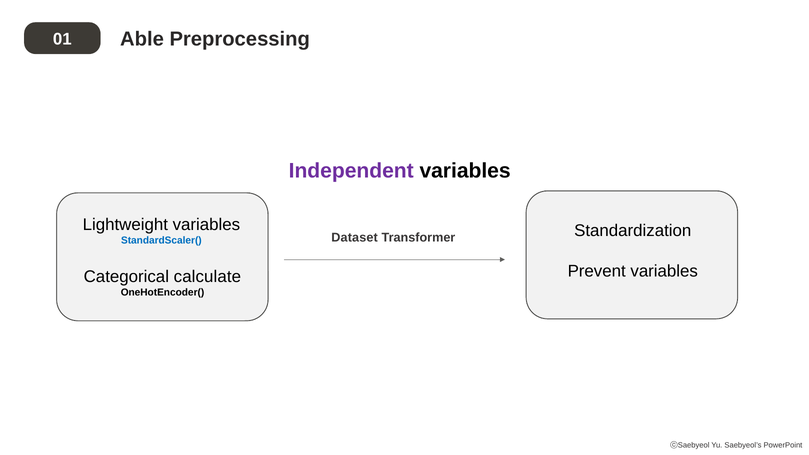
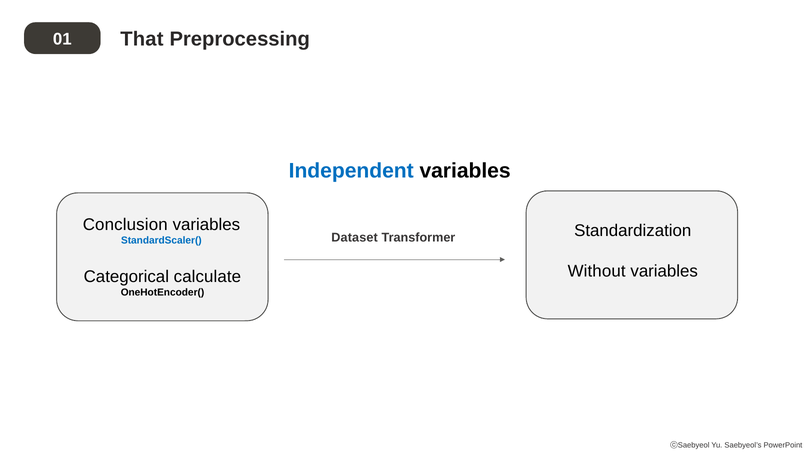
Able: Able -> That (142, 39)
Independent colour: purple -> blue (351, 171)
Lightweight: Lightweight -> Conclusion (125, 225)
Prevent: Prevent -> Without (597, 271)
